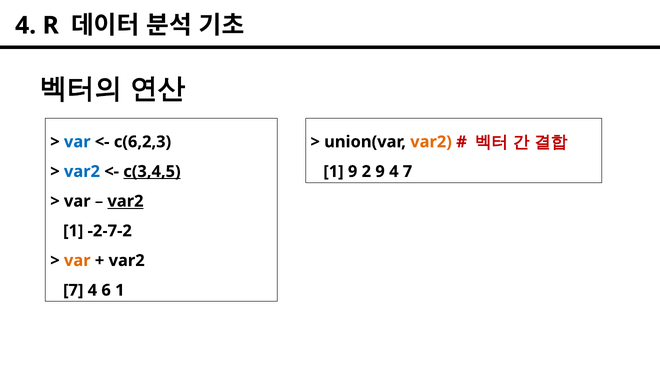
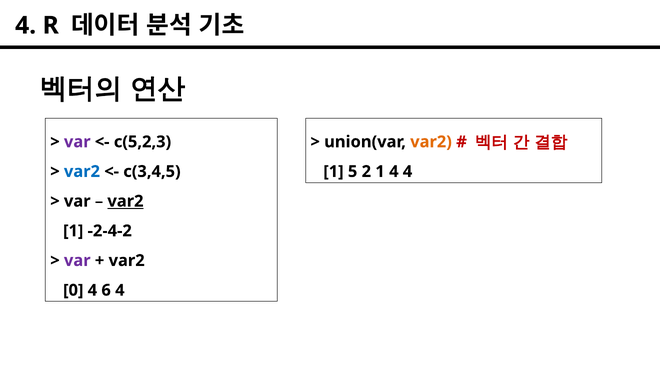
var colour: blue -> purple (77, 142)
c(6,2,3: c(6,2,3 -> c(5,2,3 (143, 142)
c(3,4,5 underline: present -> none (152, 172)
1 9: 9 -> 5 (353, 172)
2 9: 9 -> 1 (380, 172)
7: 7 -> 4 (408, 172)
-2-7-2: -2-7-2 -> -2-4-2 (110, 231)
var colour: orange -> purple (77, 261)
7: 7 -> 0 (73, 290)
6 1: 1 -> 4 (120, 290)
